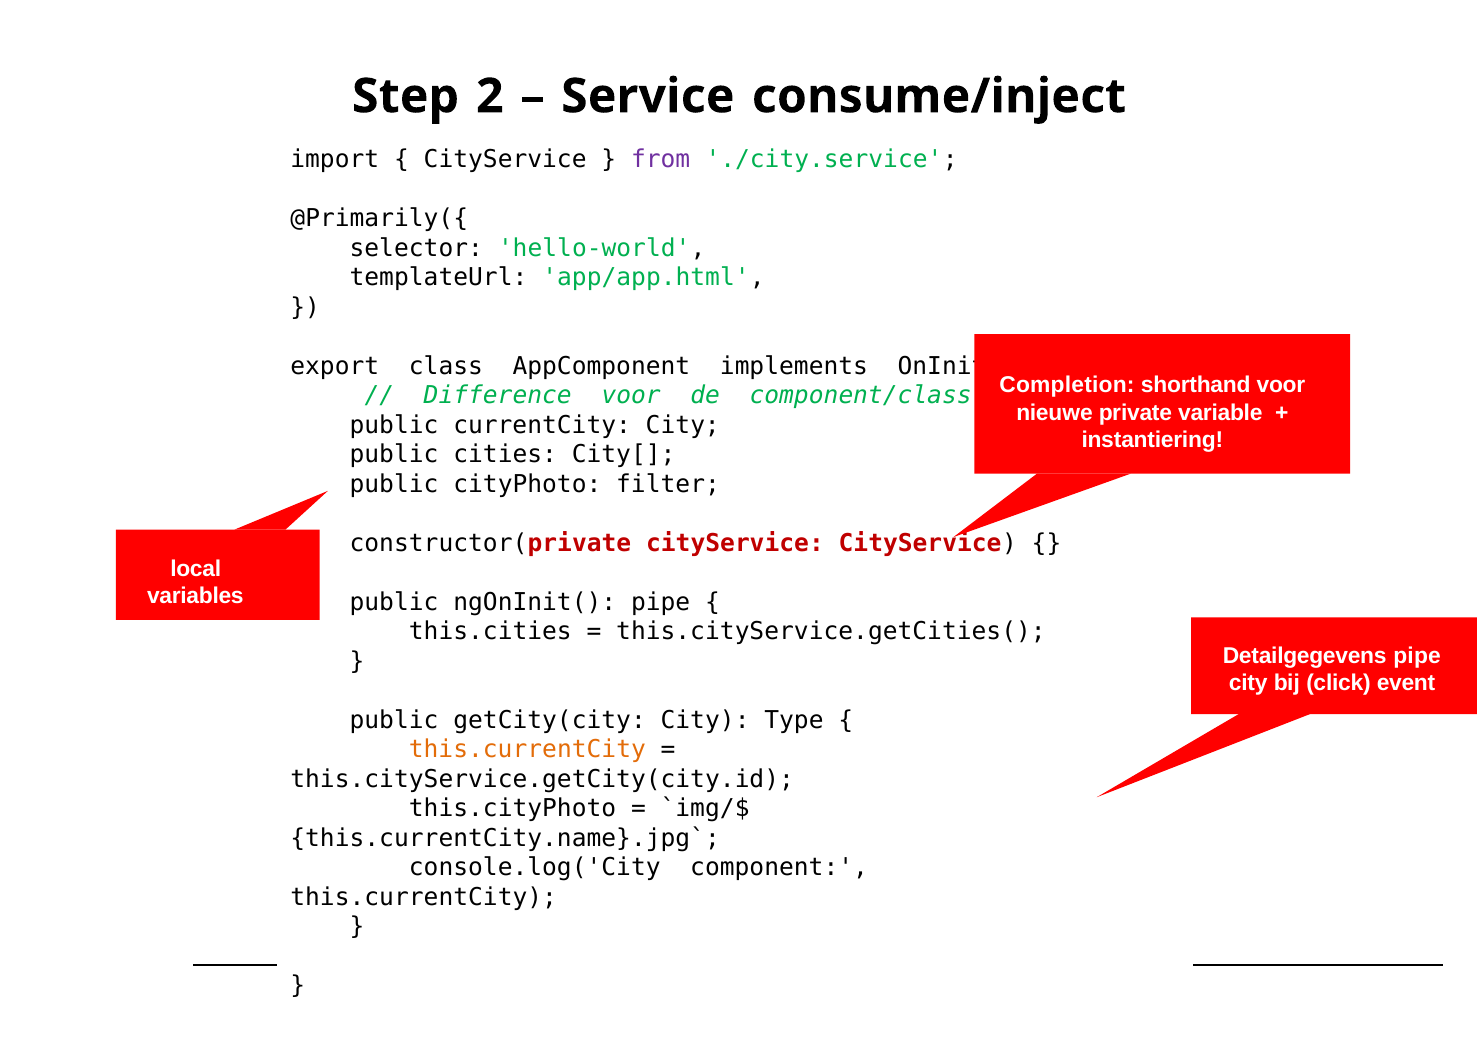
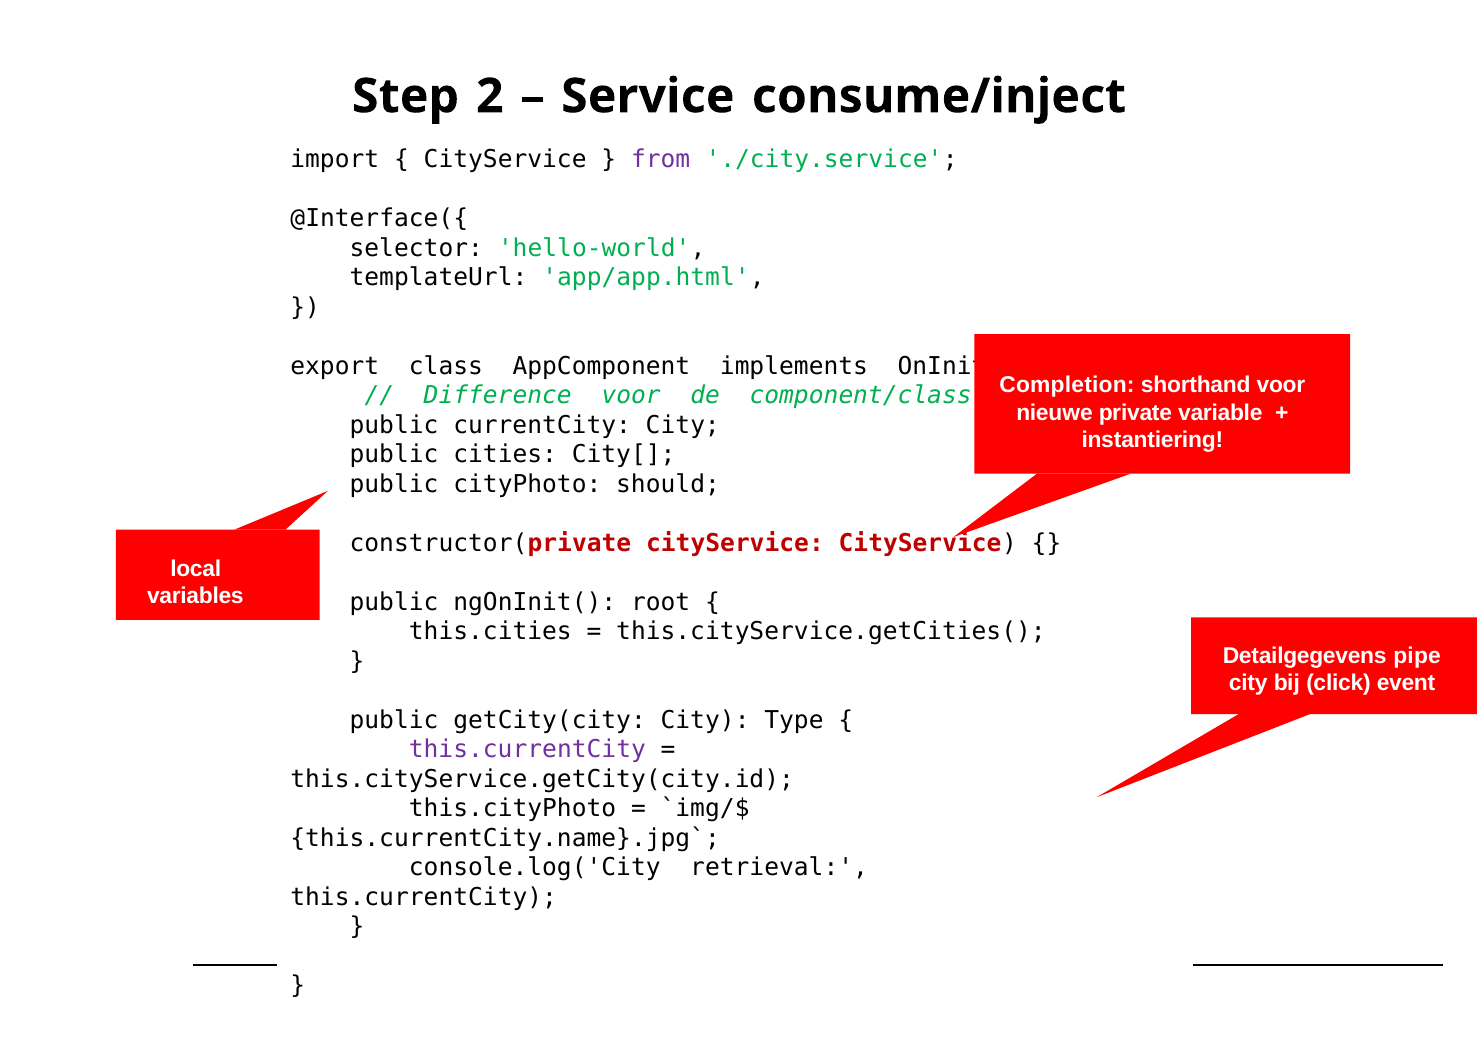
@Primarily({: @Primarily({ -> @Interface({ (379, 219)
filter: filter -> should (668, 484)
ngOnInit( pipe: pipe -> root (661, 602)
this.currentCity colour: orange -> purple (527, 750)
component: component -> retrieval (779, 867)
